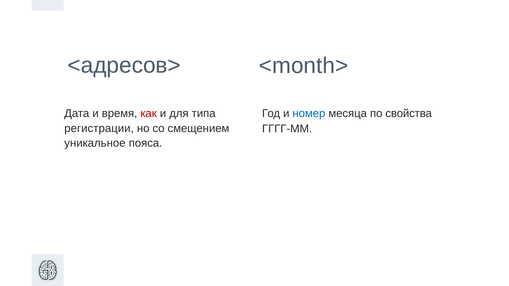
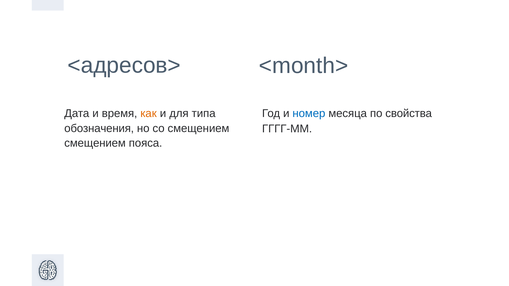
как colour: red -> orange (149, 114)
регистрации: регистрации -> обозначения (99, 128)
уникальное: уникальное -> смещением (95, 143)
